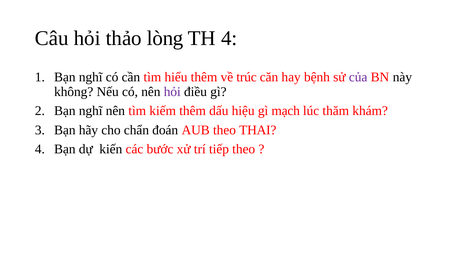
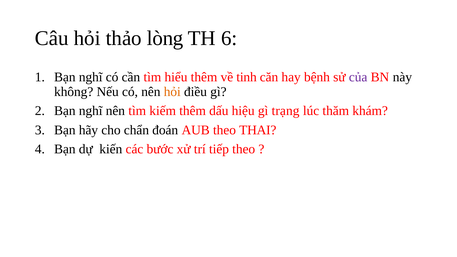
TH 4: 4 -> 6 (229, 38)
trúc: trúc -> tinh (247, 77)
hỏi colour: purple -> orange (172, 92)
mạch: mạch -> trạng (286, 111)
